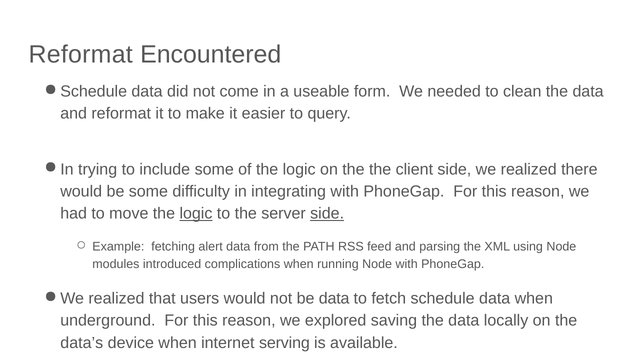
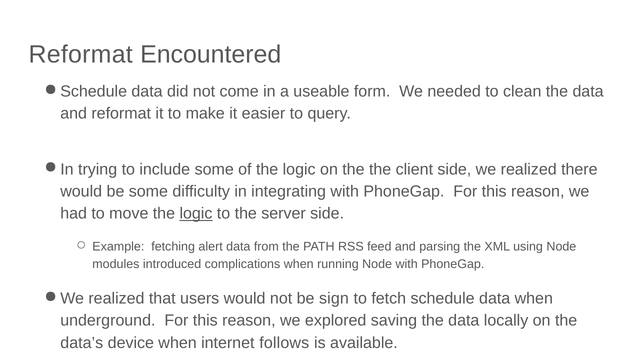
side underline: present -> none (327, 213)
be data: data -> sign (334, 298)
serving: serving -> follows (284, 342)
